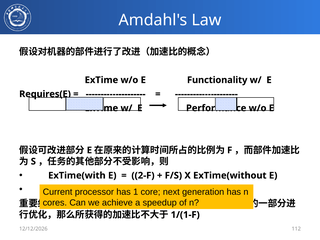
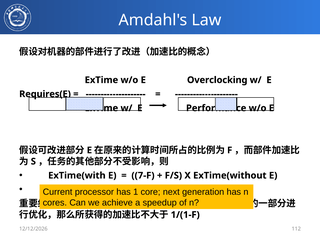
Functionality: Functionality -> Overclocking (217, 80)
2-F: 2-F -> 7-F (143, 175)
